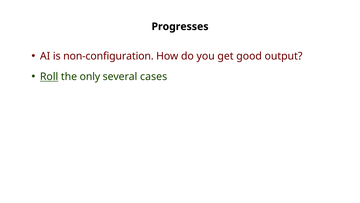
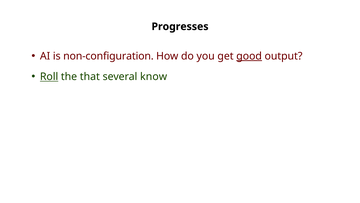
good underline: none -> present (249, 56)
only: only -> that (90, 77)
cases: cases -> know (154, 77)
